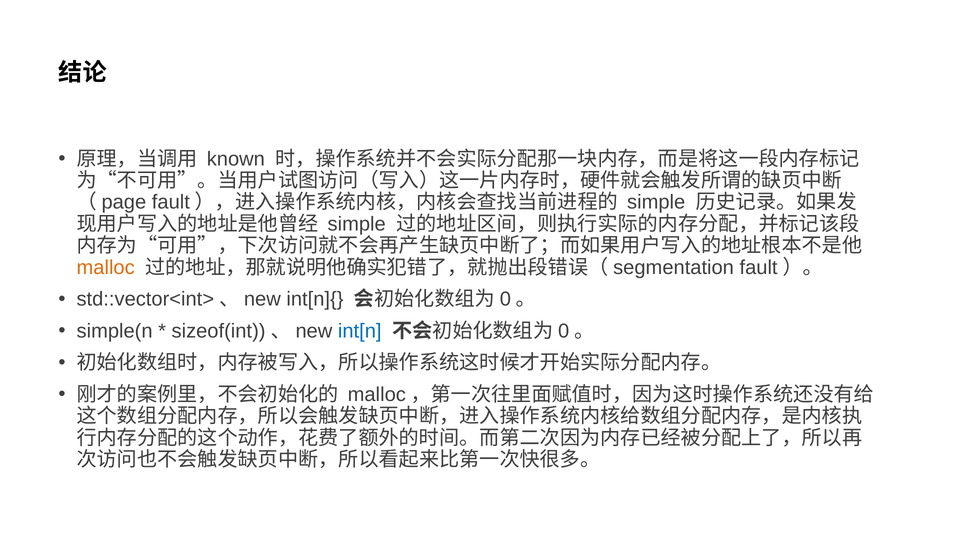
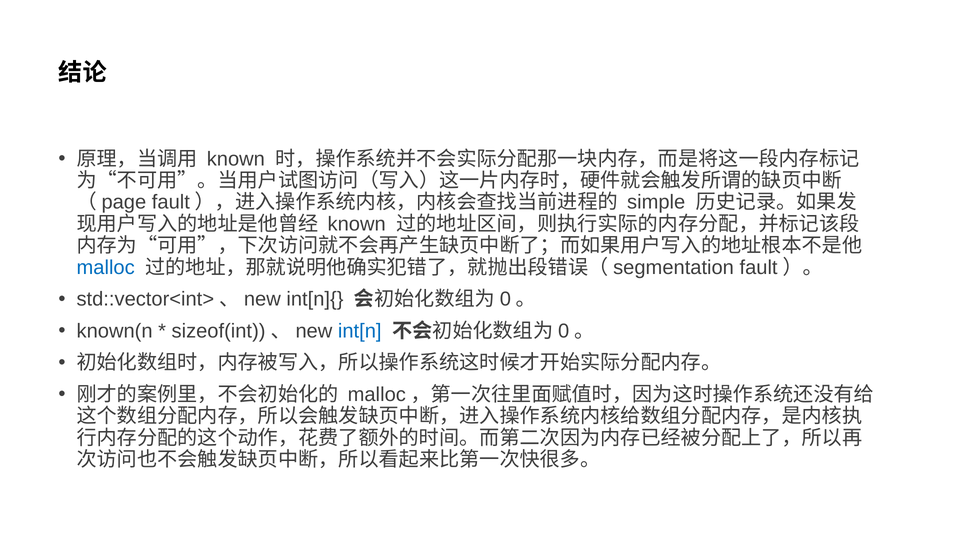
simple: simple -> known (357, 224)
malloc colour: orange -> blue (106, 267)
simple(n: simple(n -> known(n (115, 331)
